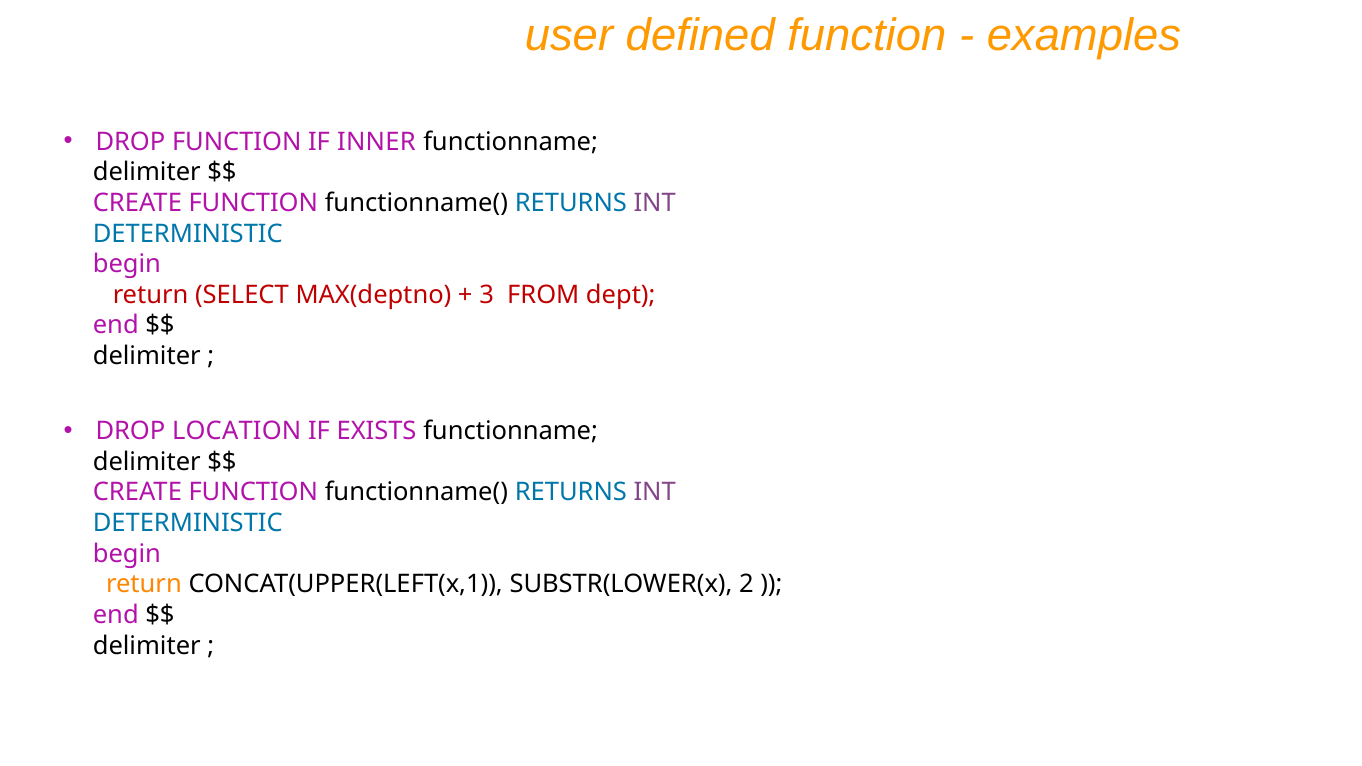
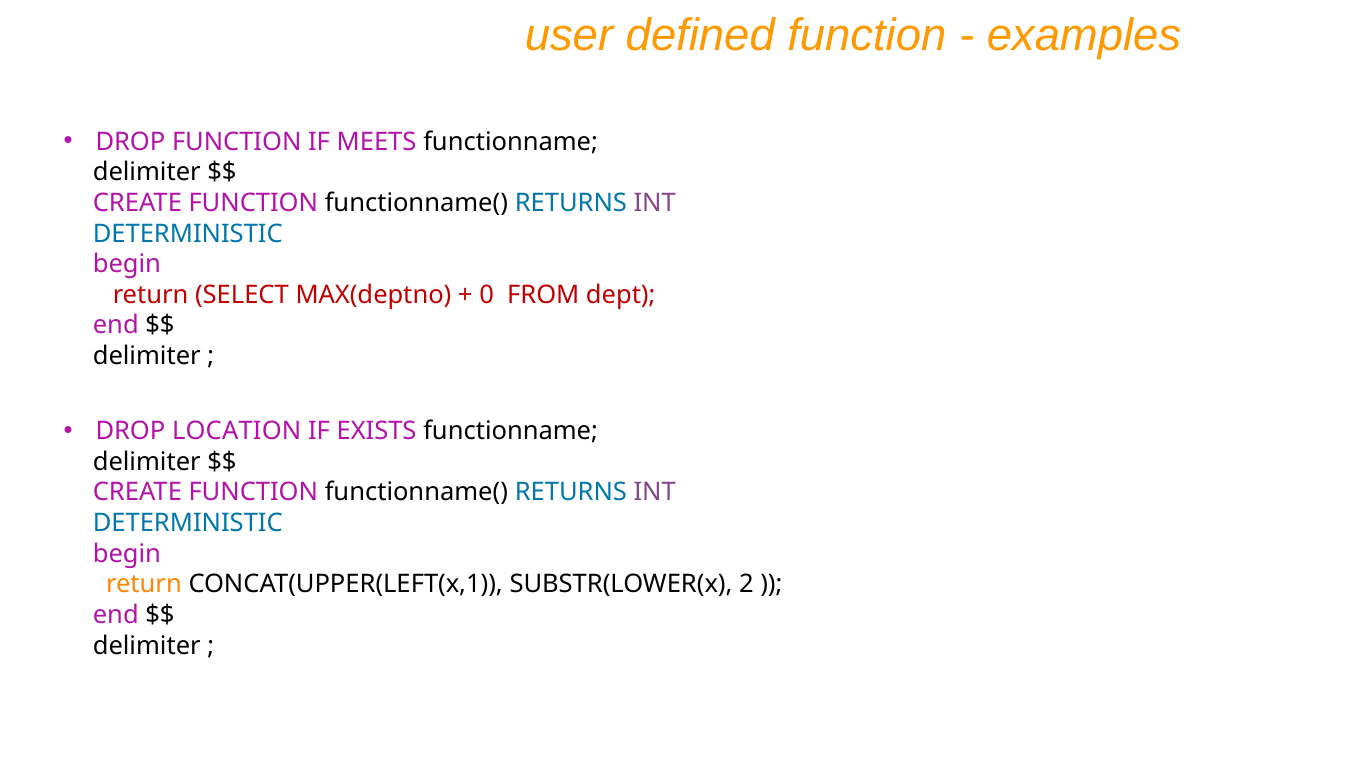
INNER: INNER -> MEETS (377, 142)
3: 3 -> 0 (487, 295)
